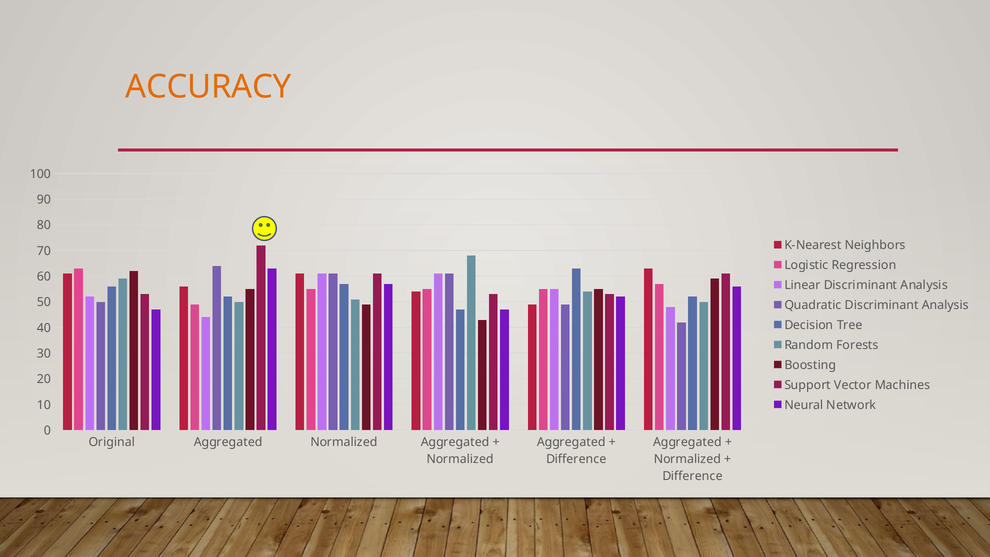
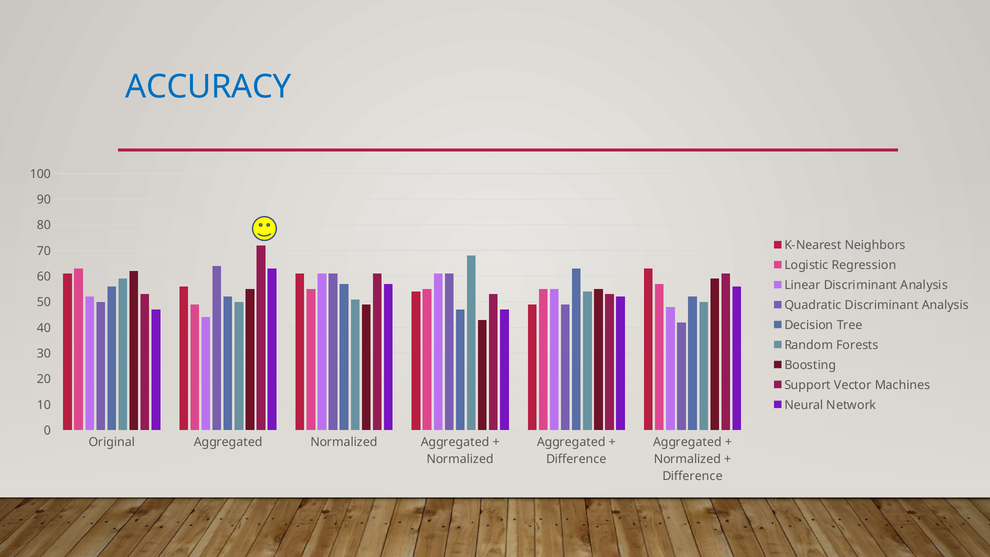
ACCURACY colour: orange -> blue (208, 87)
